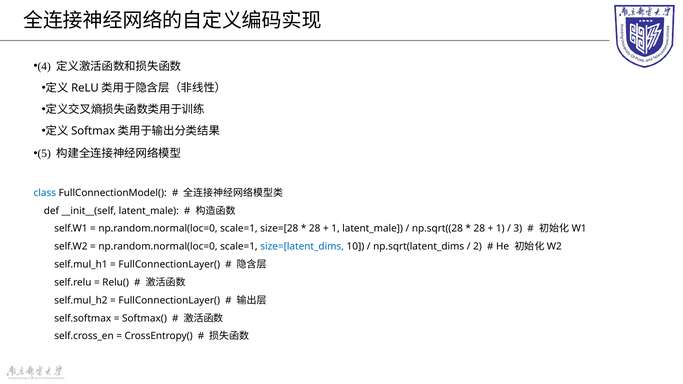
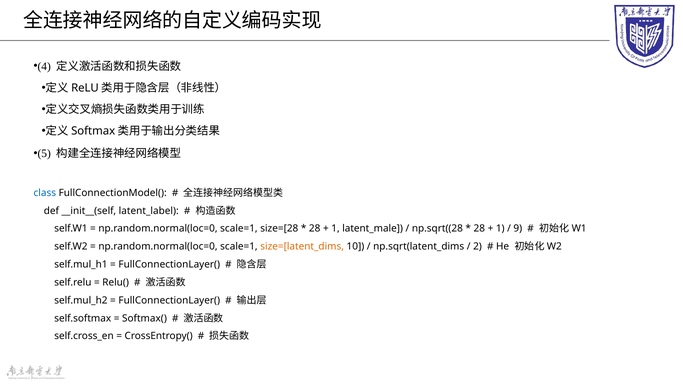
__init__(self latent_male: latent_male -> latent_label (149, 211)
3: 3 -> 9 (518, 229)
size=[latent_dims colour: blue -> orange (302, 247)
